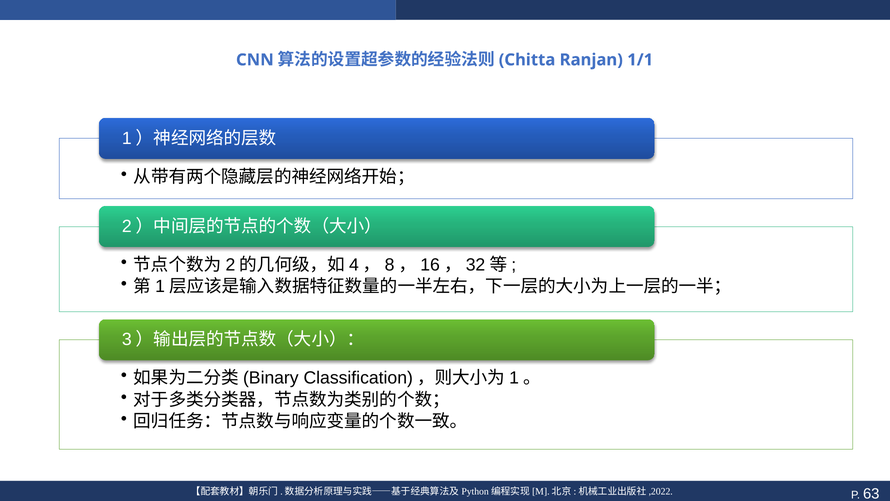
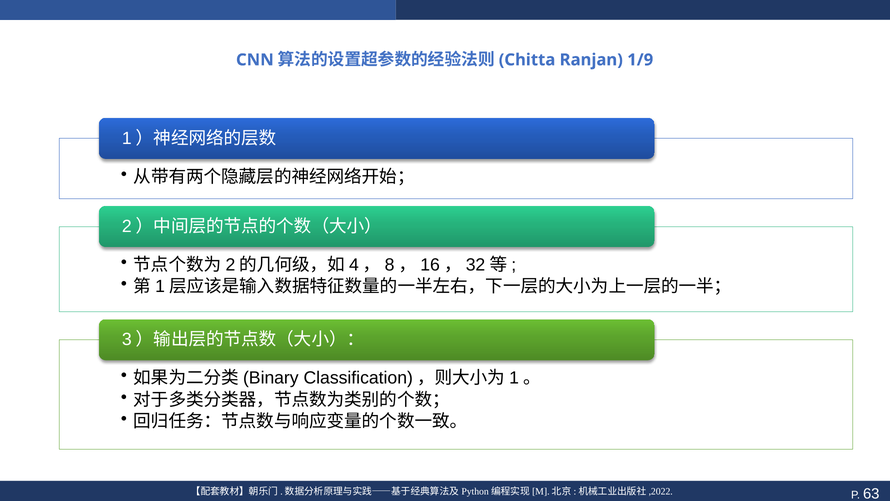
1/1: 1/1 -> 1/9 (640, 60)
